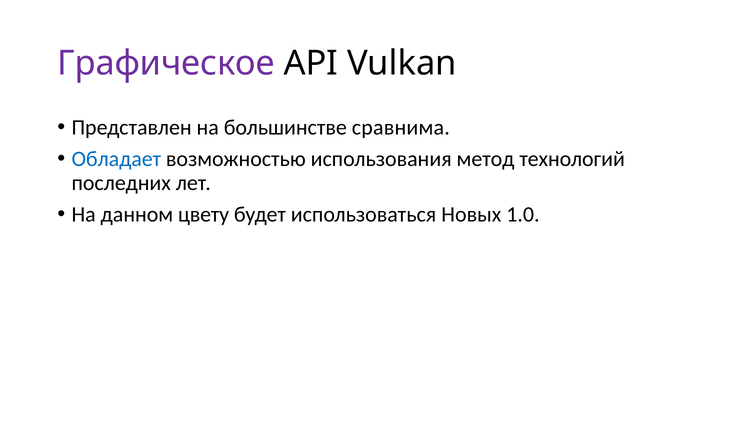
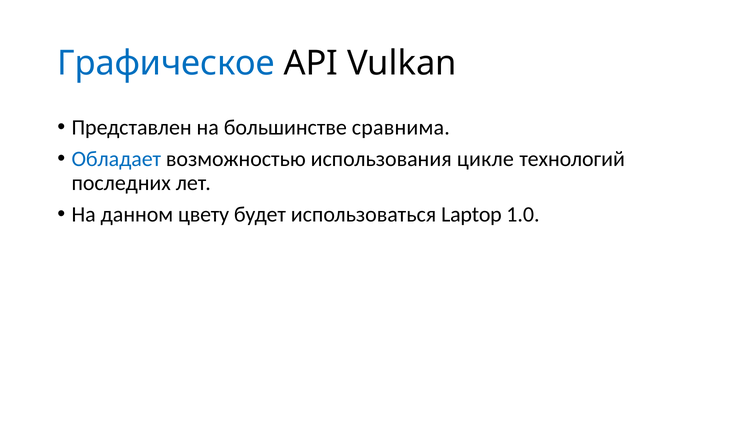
Графическое colour: purple -> blue (166, 63)
метод: метод -> цикле (485, 159)
Новых: Новых -> Laptop (471, 214)
